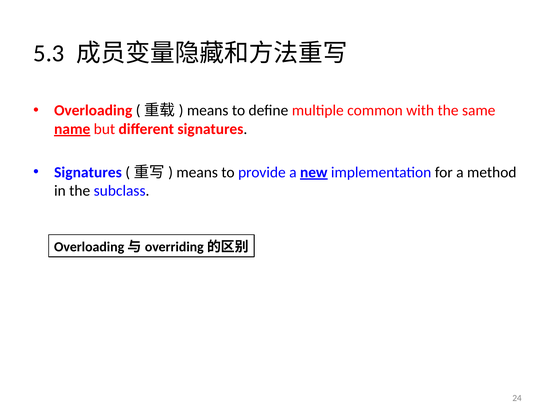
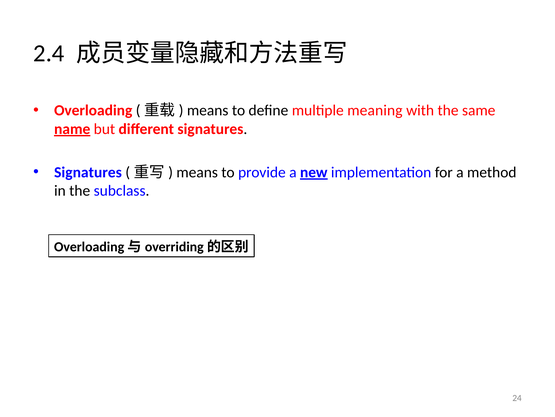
5.3: 5.3 -> 2.4 (49, 53)
common: common -> meaning (375, 110)
